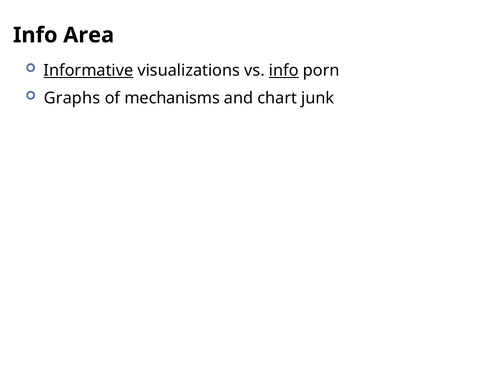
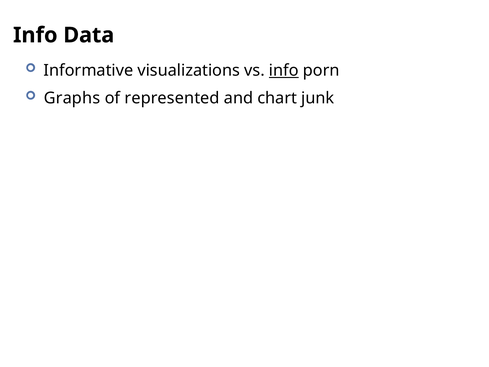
Area: Area -> Data (89, 35)
Informative underline: present -> none (88, 70)
mechanisms: mechanisms -> represented (172, 98)
